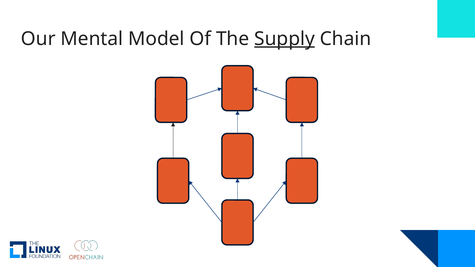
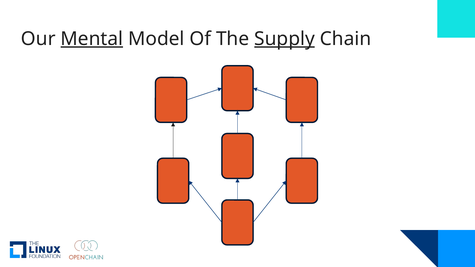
Mental underline: none -> present (92, 39)
